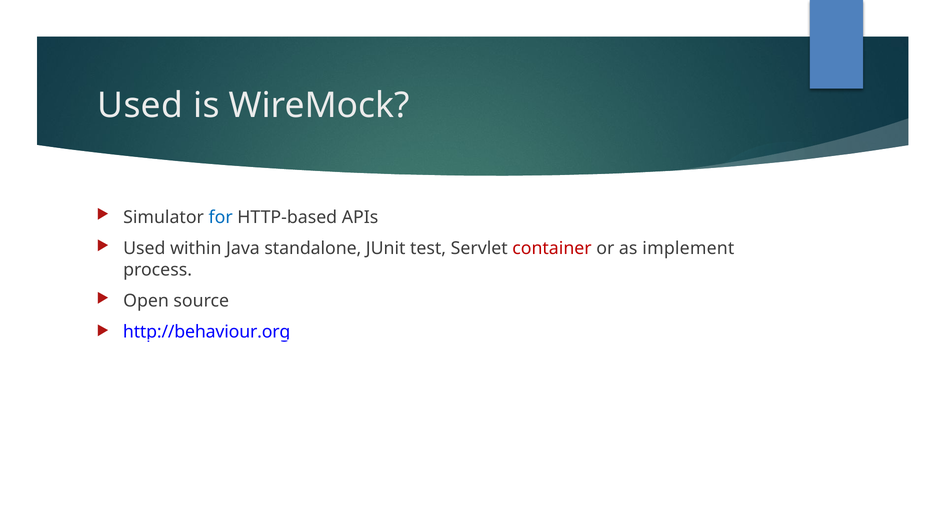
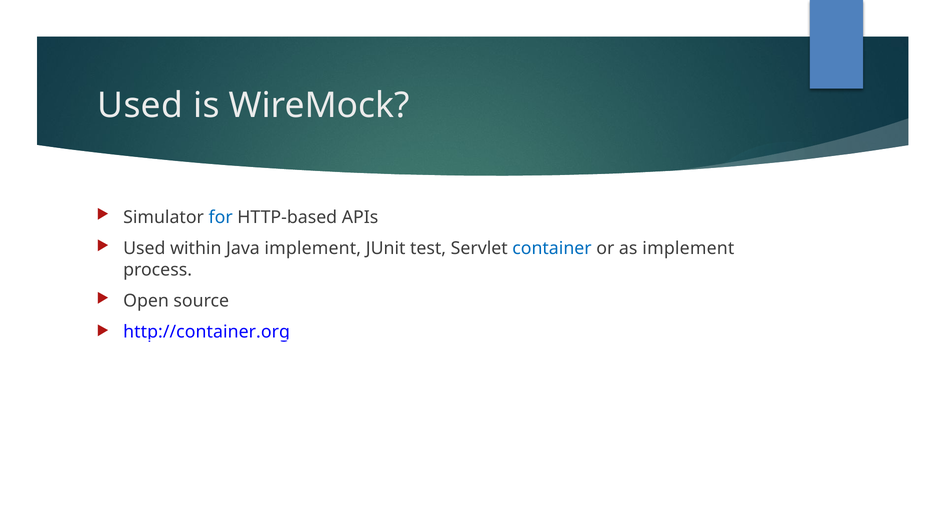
Java standalone: standalone -> implement (313, 249)
container colour: red -> blue (552, 249)
http://behaviour.org: http://behaviour.org -> http://container.org (207, 332)
